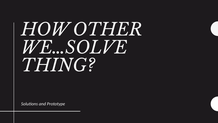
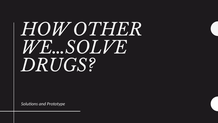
THING: THING -> DRUGS (58, 65)
